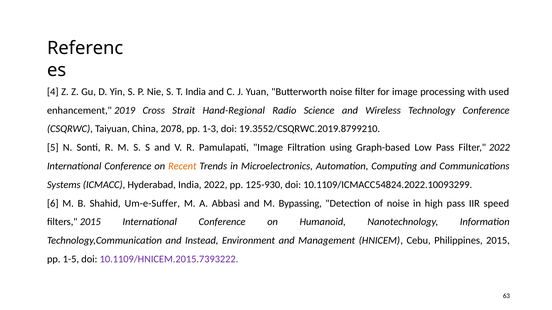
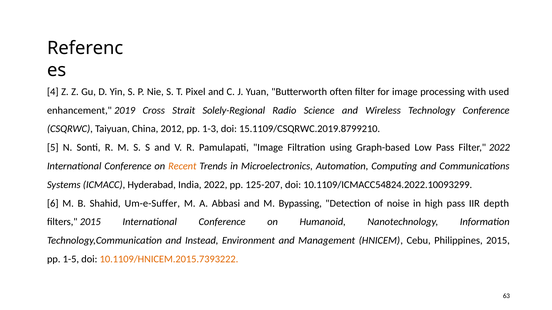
T India: India -> Pixel (196, 92)
Butterworth noise: noise -> often (341, 92)
Hand-Regional: Hand-Regional -> Solely-Regional (234, 110)
2078: 2078 -> 2012 (172, 129)
19.3552/CSQRWC.2019.8799210: 19.3552/CSQRWC.2019.8799210 -> 15.1109/CSQRWC.2019.8799210 (310, 129)
125-930: 125-930 -> 125-207 (264, 185)
speed: speed -> depth (496, 204)
10.1109/HNICEM.2015.7393222 colour: purple -> orange (169, 260)
